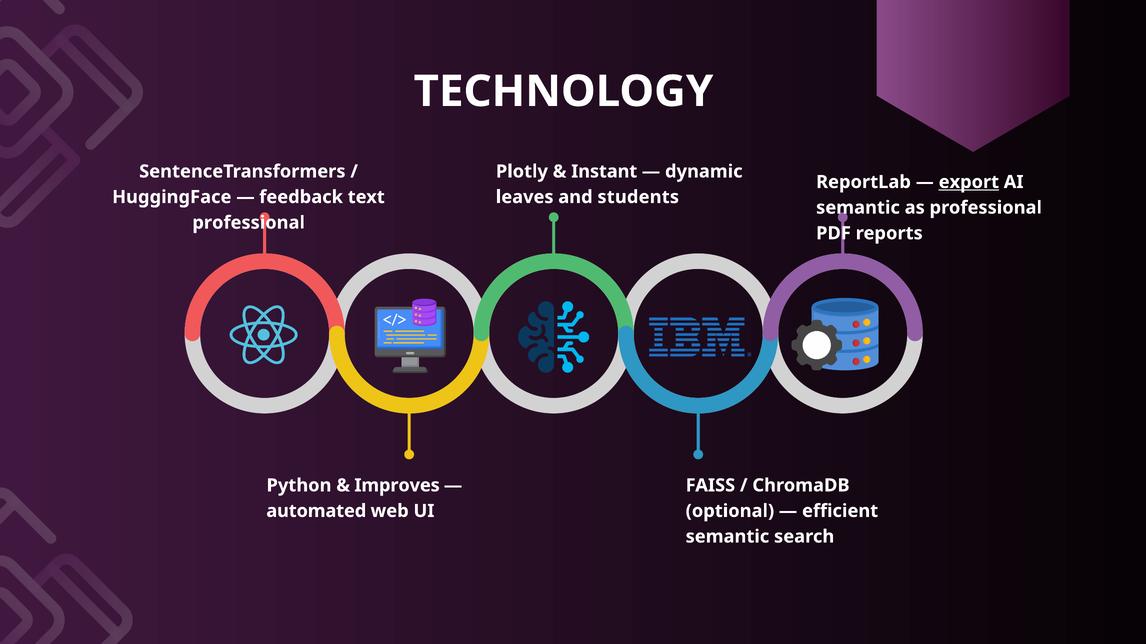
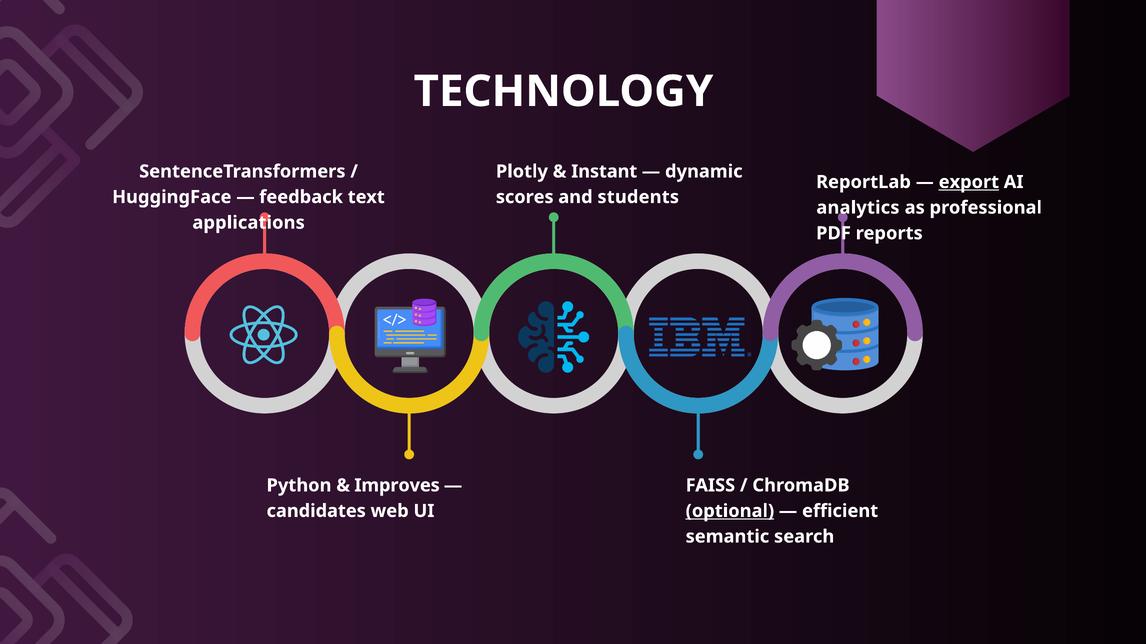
leaves: leaves -> scores (525, 197)
semantic: semantic -> analytics (858, 208)
professional: professional -> applications (249, 223)
automated: automated -> candidates (316, 511)
optional underline: none -> present (730, 511)
